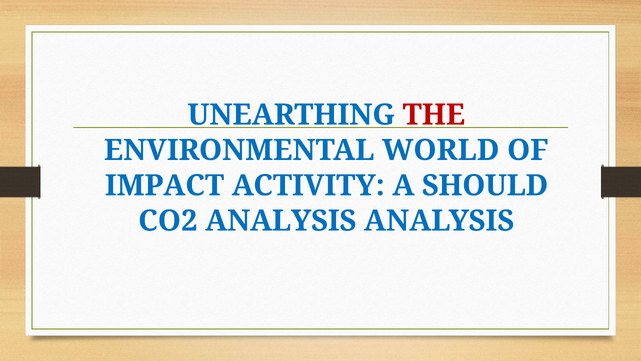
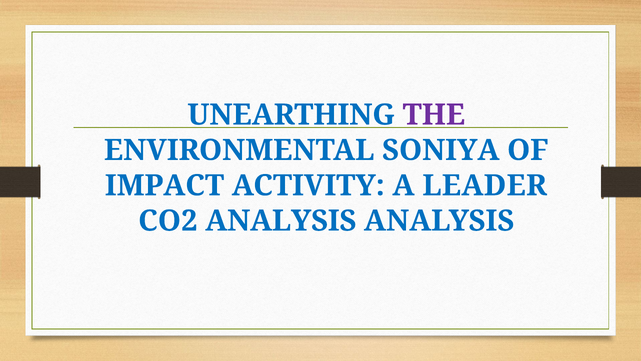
THE colour: red -> purple (434, 115)
WORLD: WORLD -> SONIYA (441, 150)
SHOULD: SHOULD -> LEADER (485, 185)
